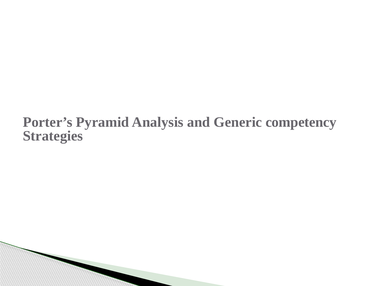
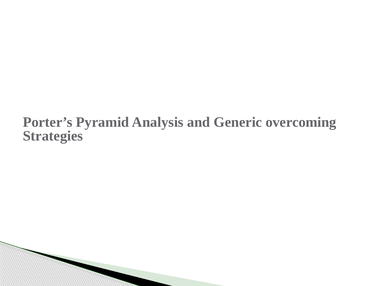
competency: competency -> overcoming (301, 122)
